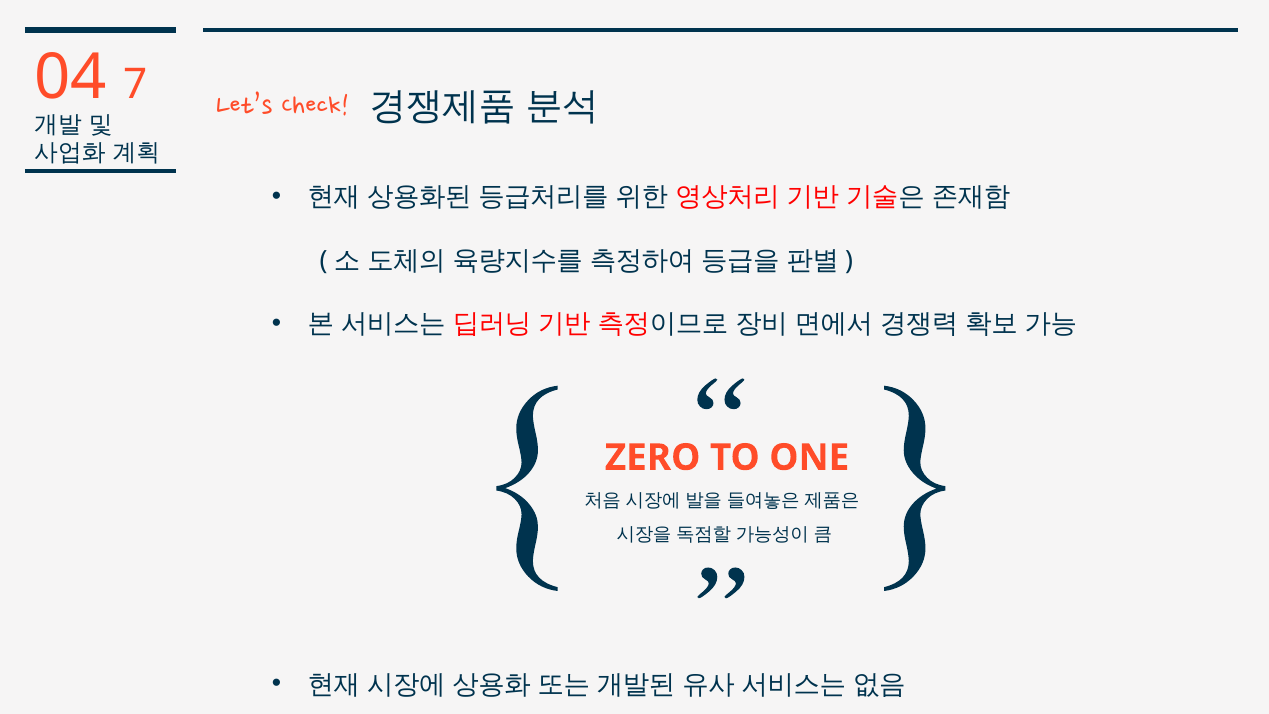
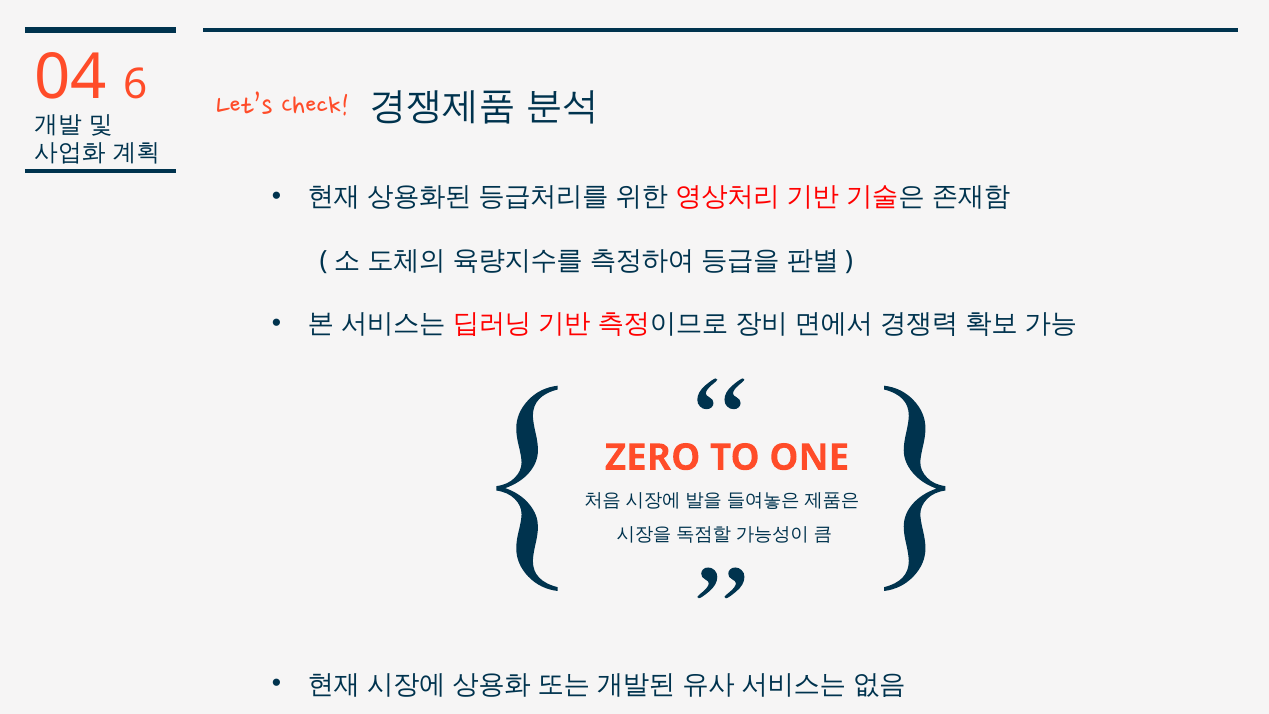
7: 7 -> 6 (135, 84)
